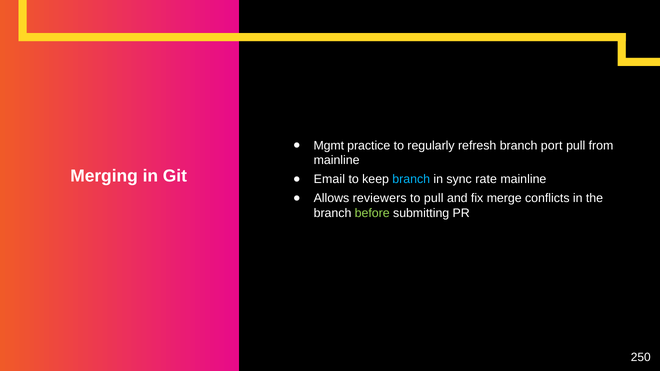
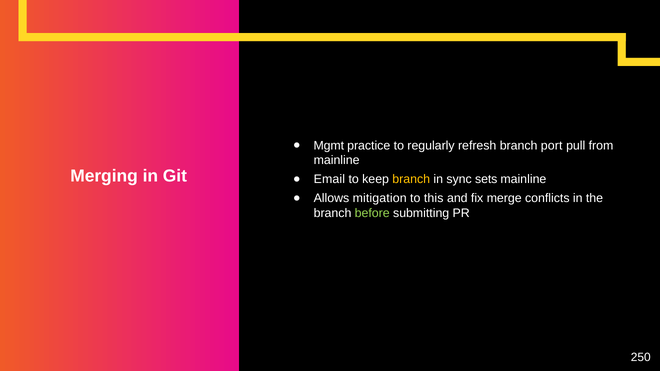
branch colour: light blue -> yellow (411, 179)
rate: rate -> sets (486, 179)
reviewers: reviewers -> mitigation (380, 198)
to pull: pull -> this (434, 198)
